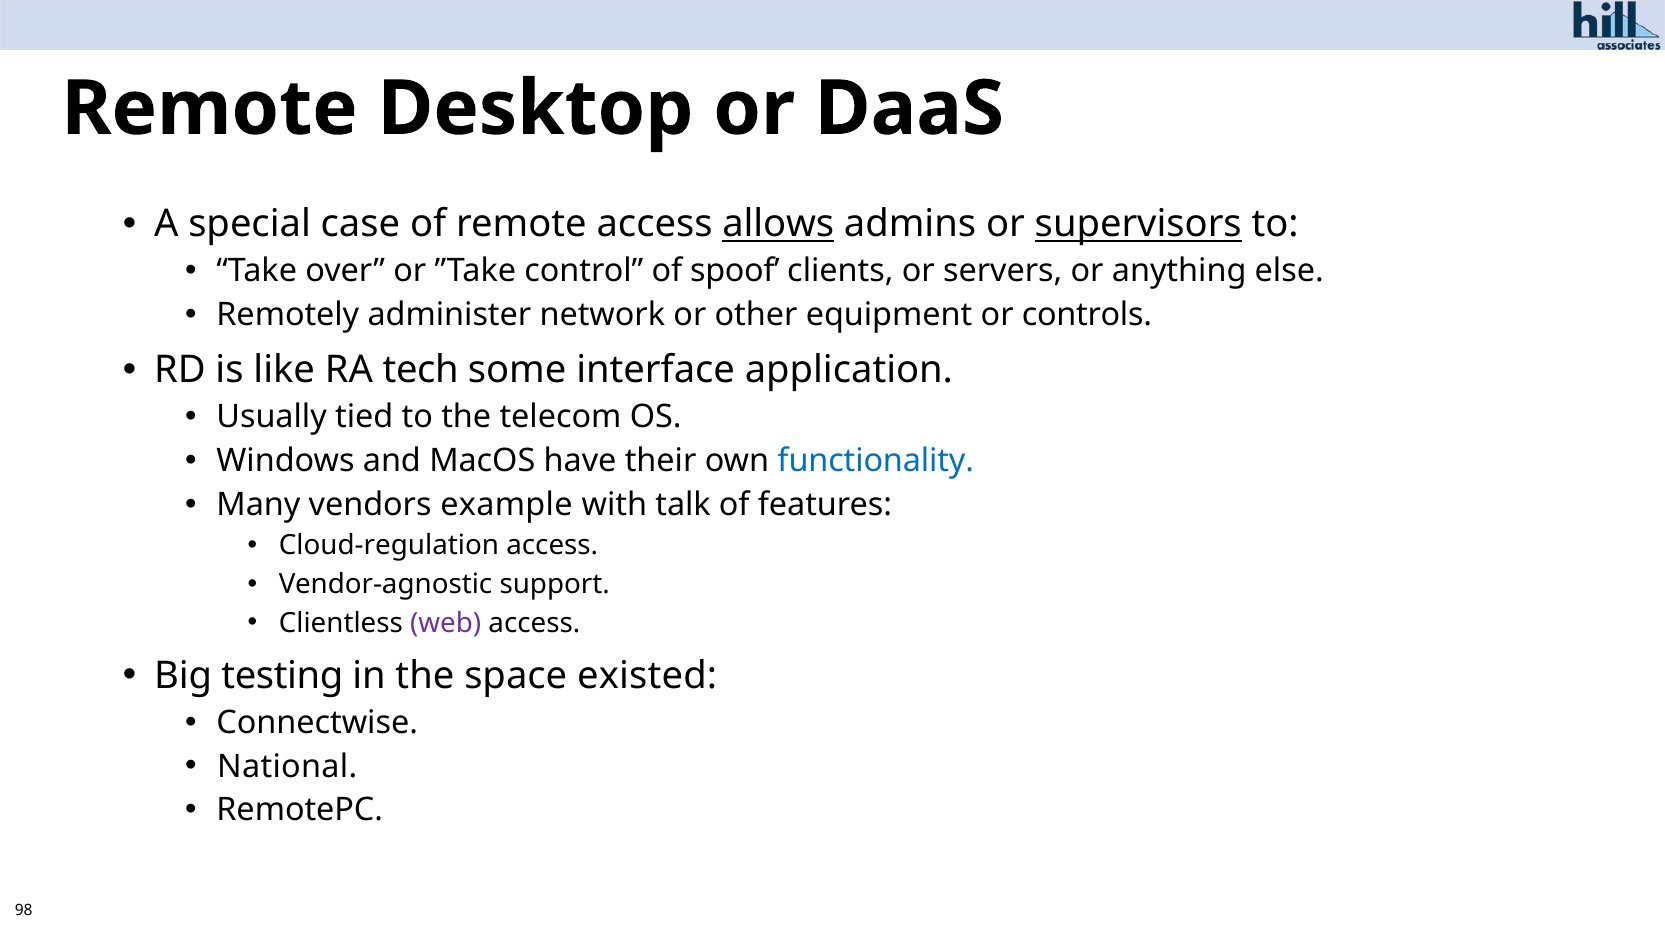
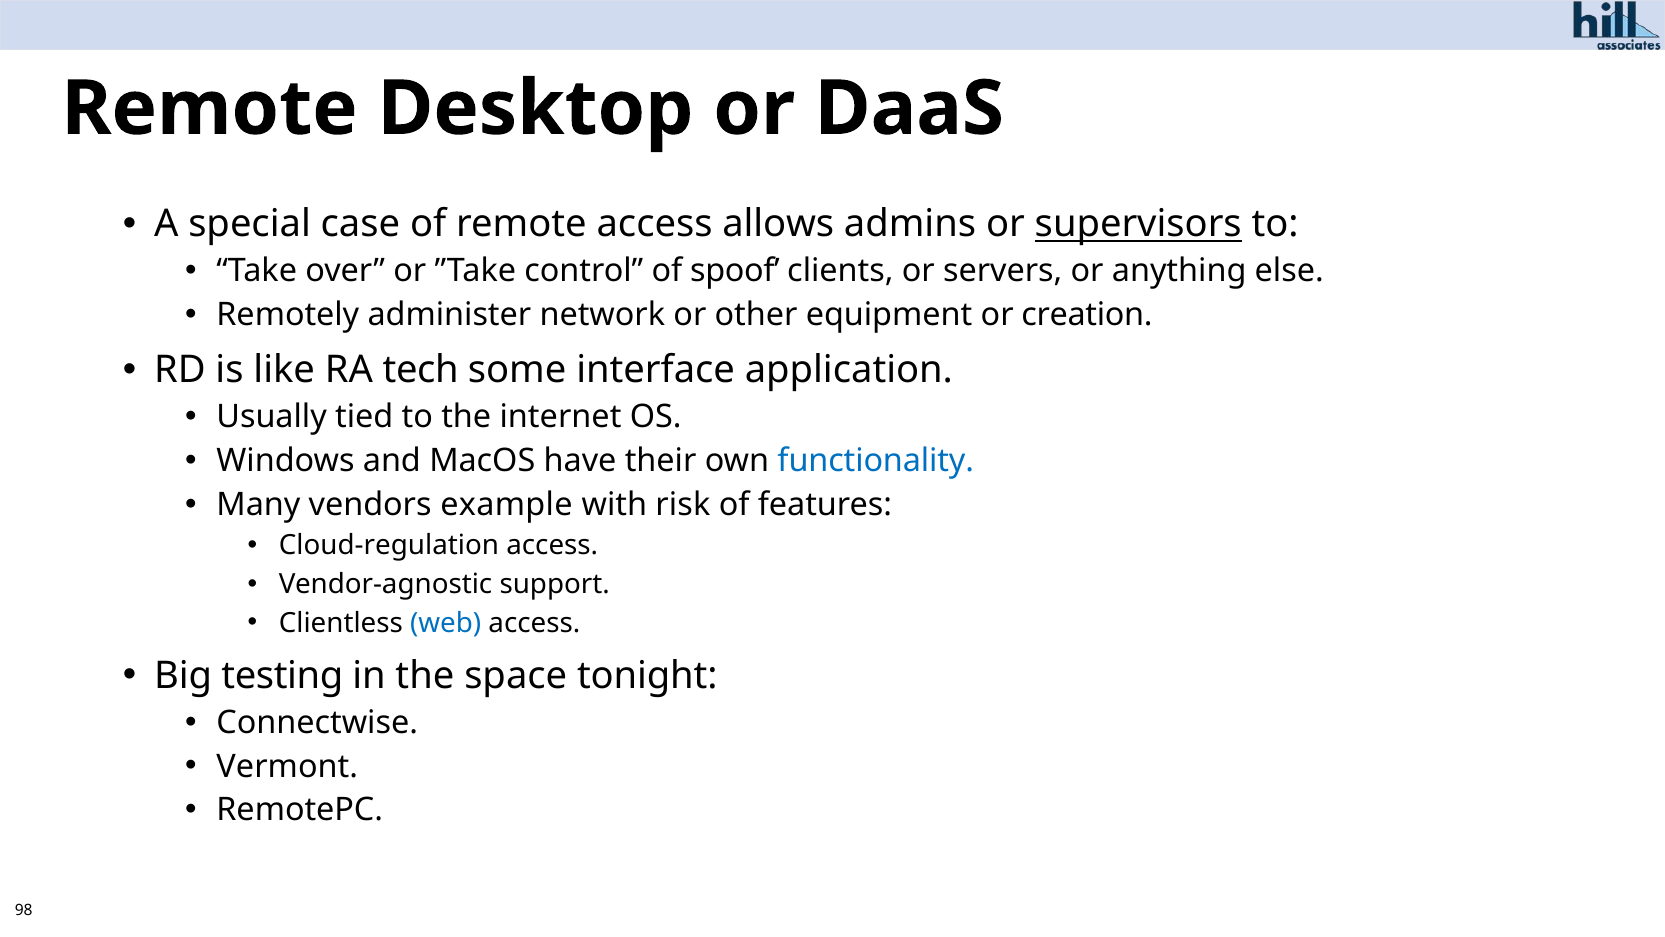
allows underline: present -> none (778, 224)
controls: controls -> creation (1087, 315)
telecom: telecom -> internet (561, 417)
talk: talk -> risk (683, 504)
web colour: purple -> blue (446, 623)
existed: existed -> tonight (647, 676)
National: National -> Vermont (287, 766)
